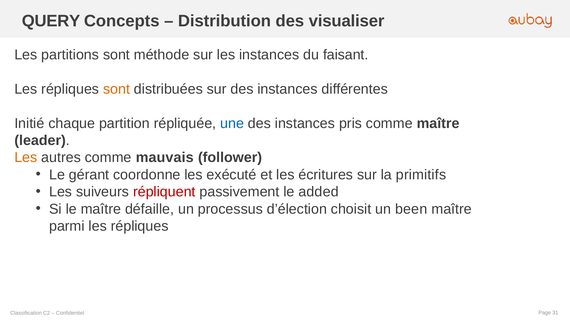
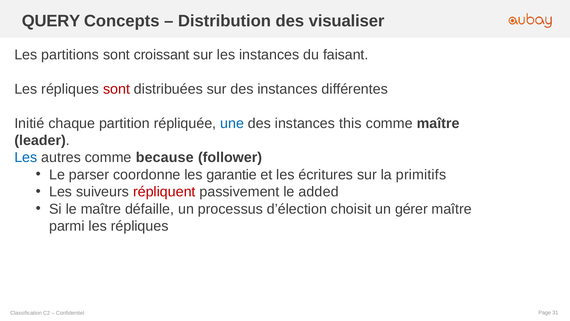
méthode: méthode -> croissant (162, 55)
sont colour: orange -> red (117, 89)
pris: pris -> this (350, 123)
Les colour: orange -> blue (26, 157)
mauvais: mauvais -> because (165, 157)
gérant: gérant -> parser (89, 175)
exécuté: exécuté -> garantie (232, 175)
been: been -> gérer (411, 209)
